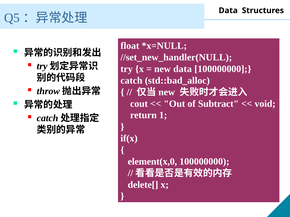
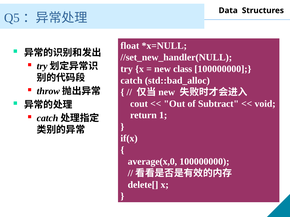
new data: data -> class (183, 69)
element(x,0: element(x,0 -> average(x,0 (152, 162)
